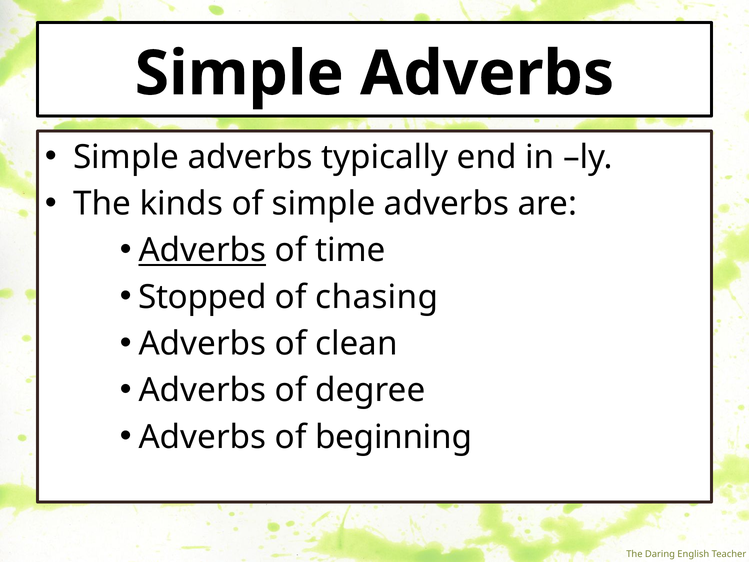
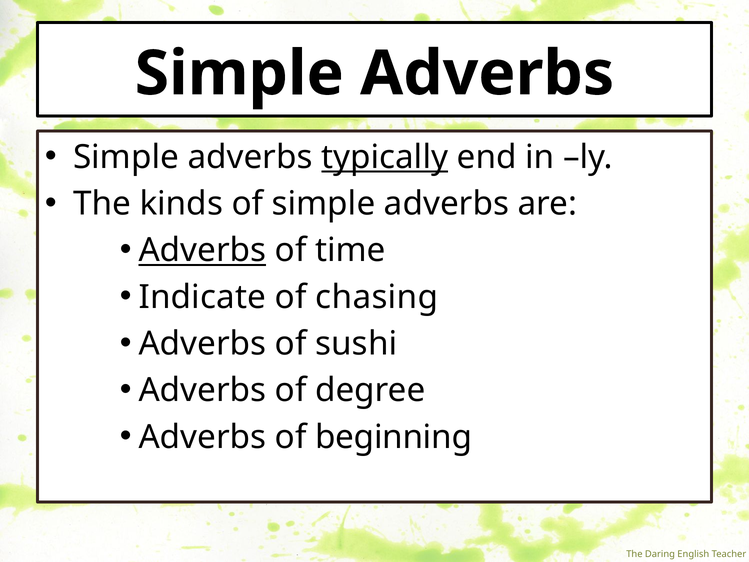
typically underline: none -> present (385, 157)
Stopped: Stopped -> Indicate (202, 297)
clean: clean -> sushi (356, 344)
